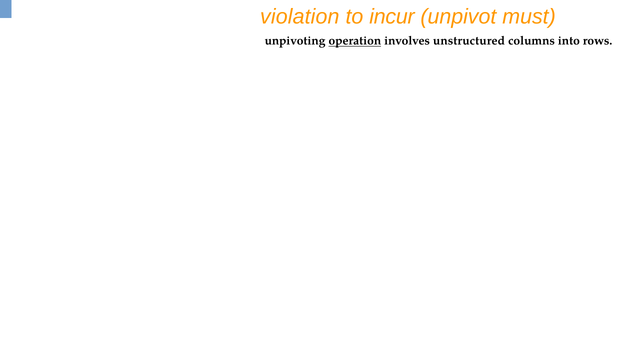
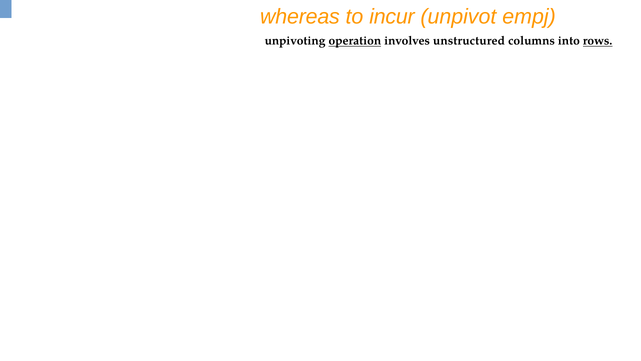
violation: violation -> whereas (300, 17)
must: must -> empj (529, 17)
rows underline: none -> present (598, 41)
